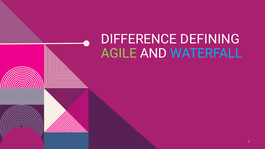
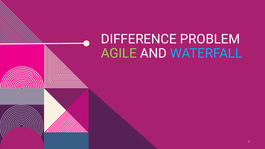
DEFINING: DEFINING -> PROBLEM (210, 39)
